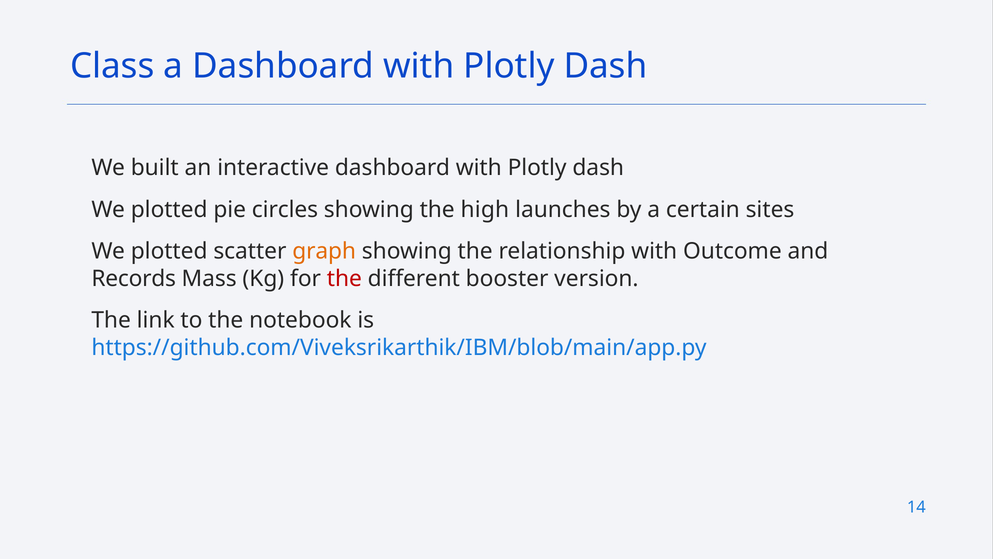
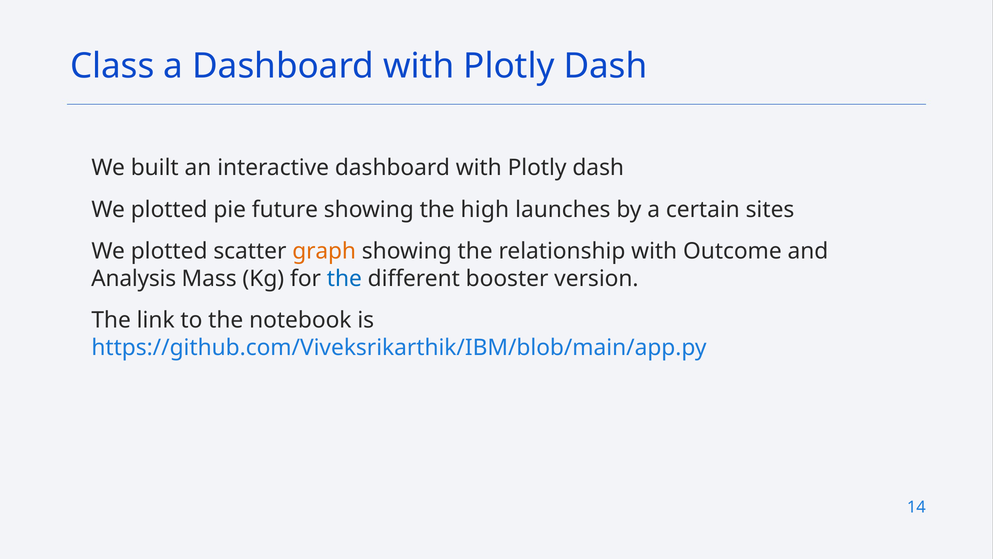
circles: circles -> future (285, 209)
Records: Records -> Analysis (134, 278)
the colour: red -> blue (344, 278)
